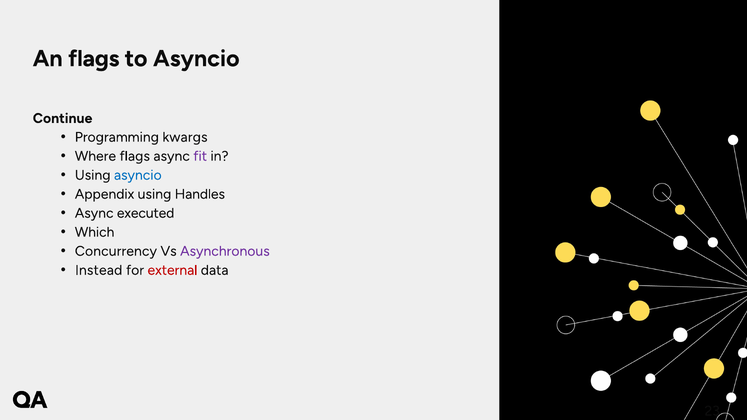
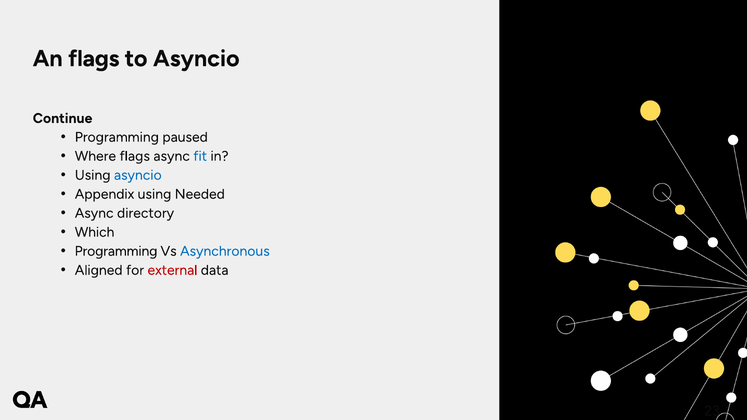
kwargs: kwargs -> paused (185, 137)
fit colour: purple -> blue (200, 156)
Handles: Handles -> Needed (200, 194)
executed: executed -> directory (146, 213)
Concurrency: Concurrency -> Programming (116, 251)
Asynchronous colour: purple -> blue (225, 251)
Instead: Instead -> Aligned (99, 270)
